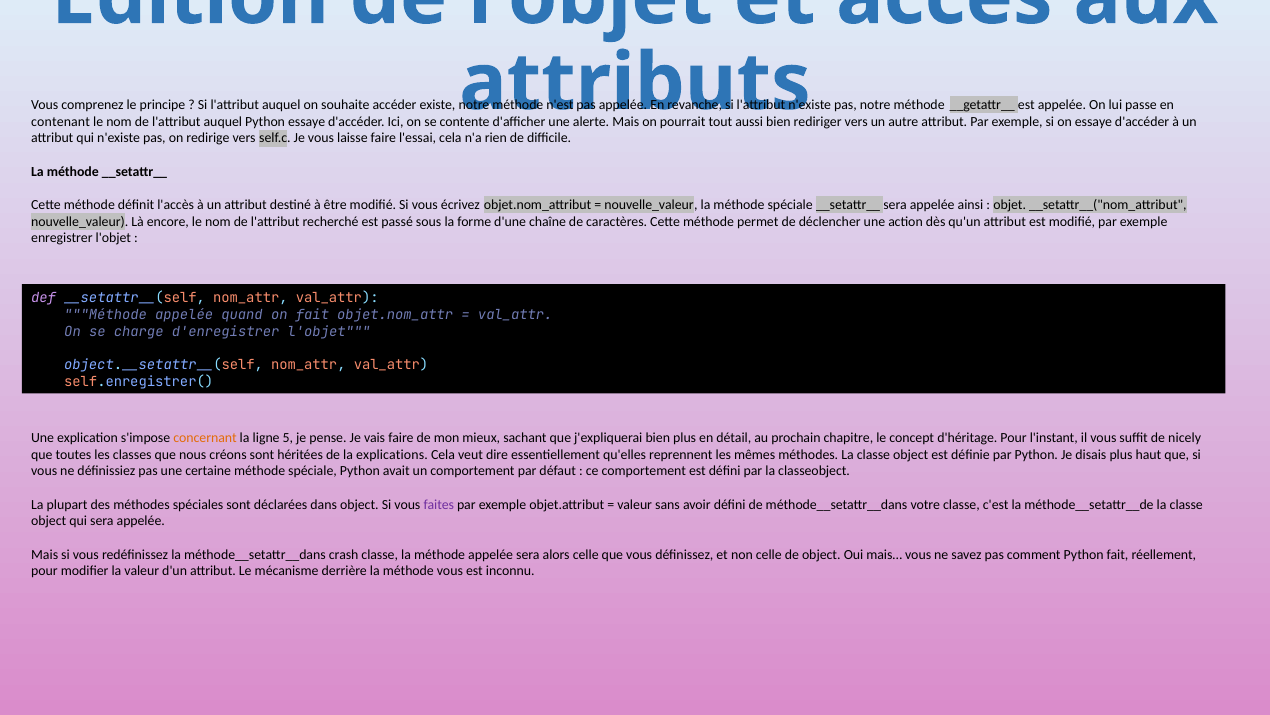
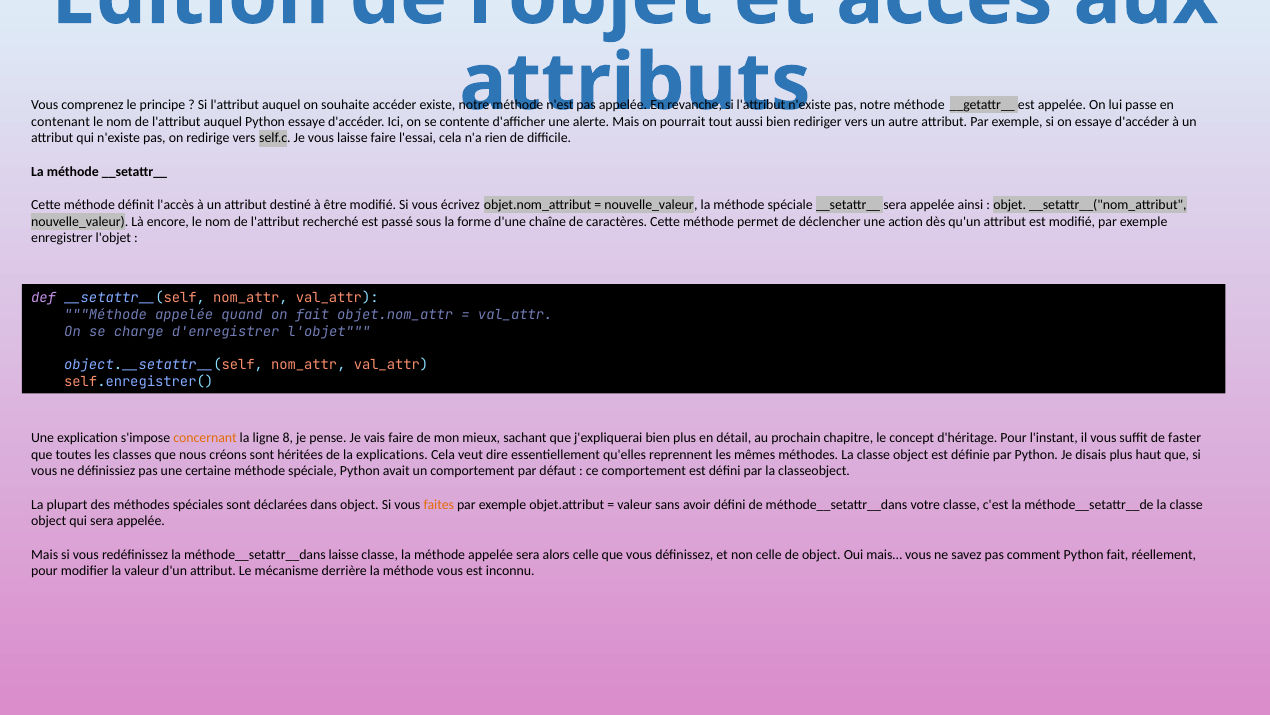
5: 5 -> 8 (288, 437)
nicely: nicely -> faster (1185, 437)
faites colour: purple -> orange (439, 504)
méthode__setattr__dans crash: crash -> laisse (344, 554)
